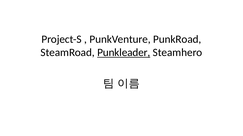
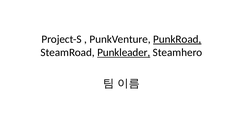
PunkRoad underline: none -> present (177, 39)
